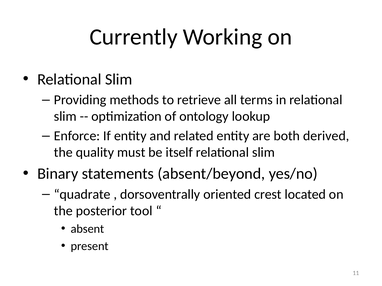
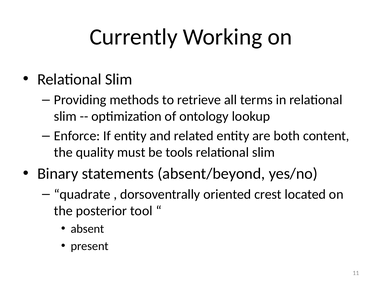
derived: derived -> content (326, 136)
itself: itself -> tools (179, 153)
